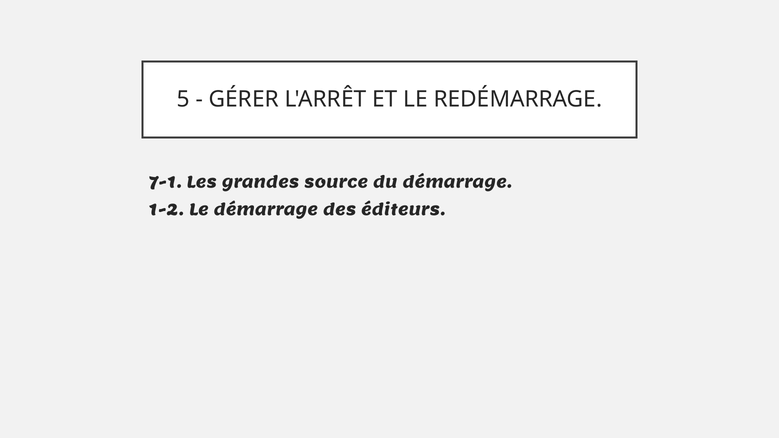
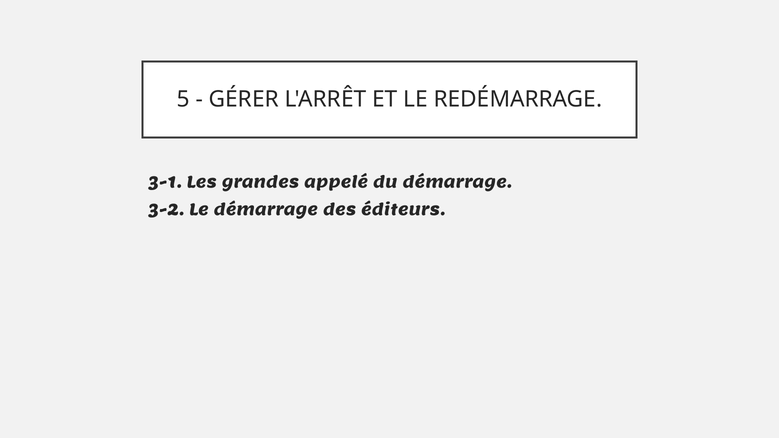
7-1: 7-1 -> 3-1 (165, 182)
source: source -> appelé (336, 182)
1-2: 1-2 -> 3-2 (166, 210)
